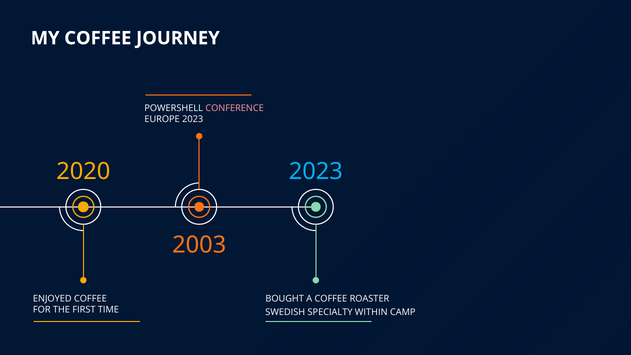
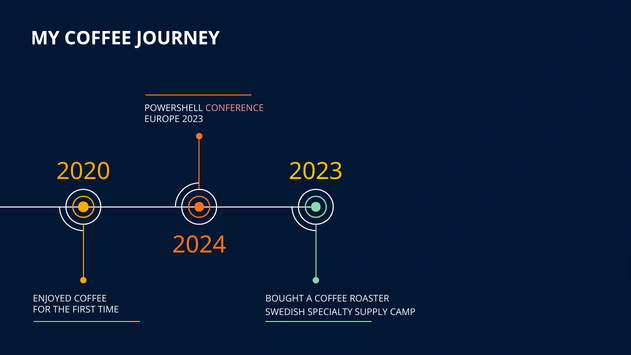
2023 colour: light blue -> yellow (316, 171)
2003: 2003 -> 2024 (199, 245)
WITHIN: WITHIN -> SUPPLY (371, 312)
